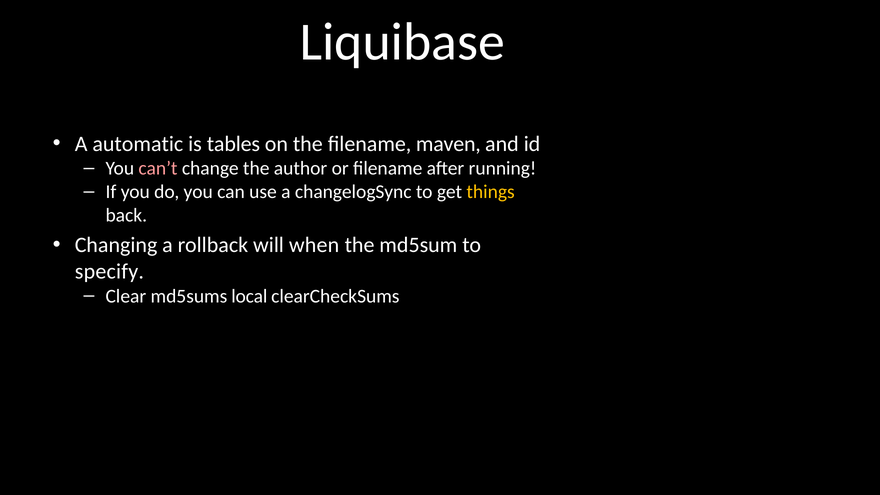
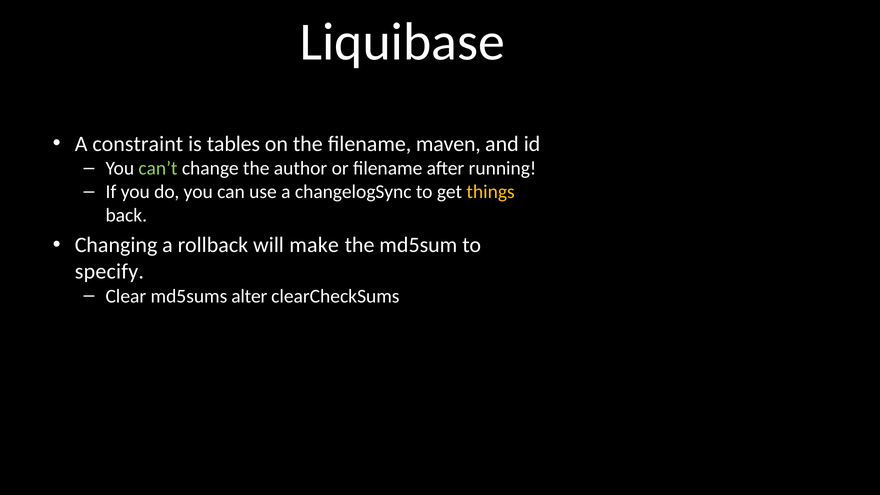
automatic: automatic -> constraint (138, 144)
can’t colour: pink -> light green (158, 169)
when: when -> make (314, 245)
local: local -> alter (249, 296)
